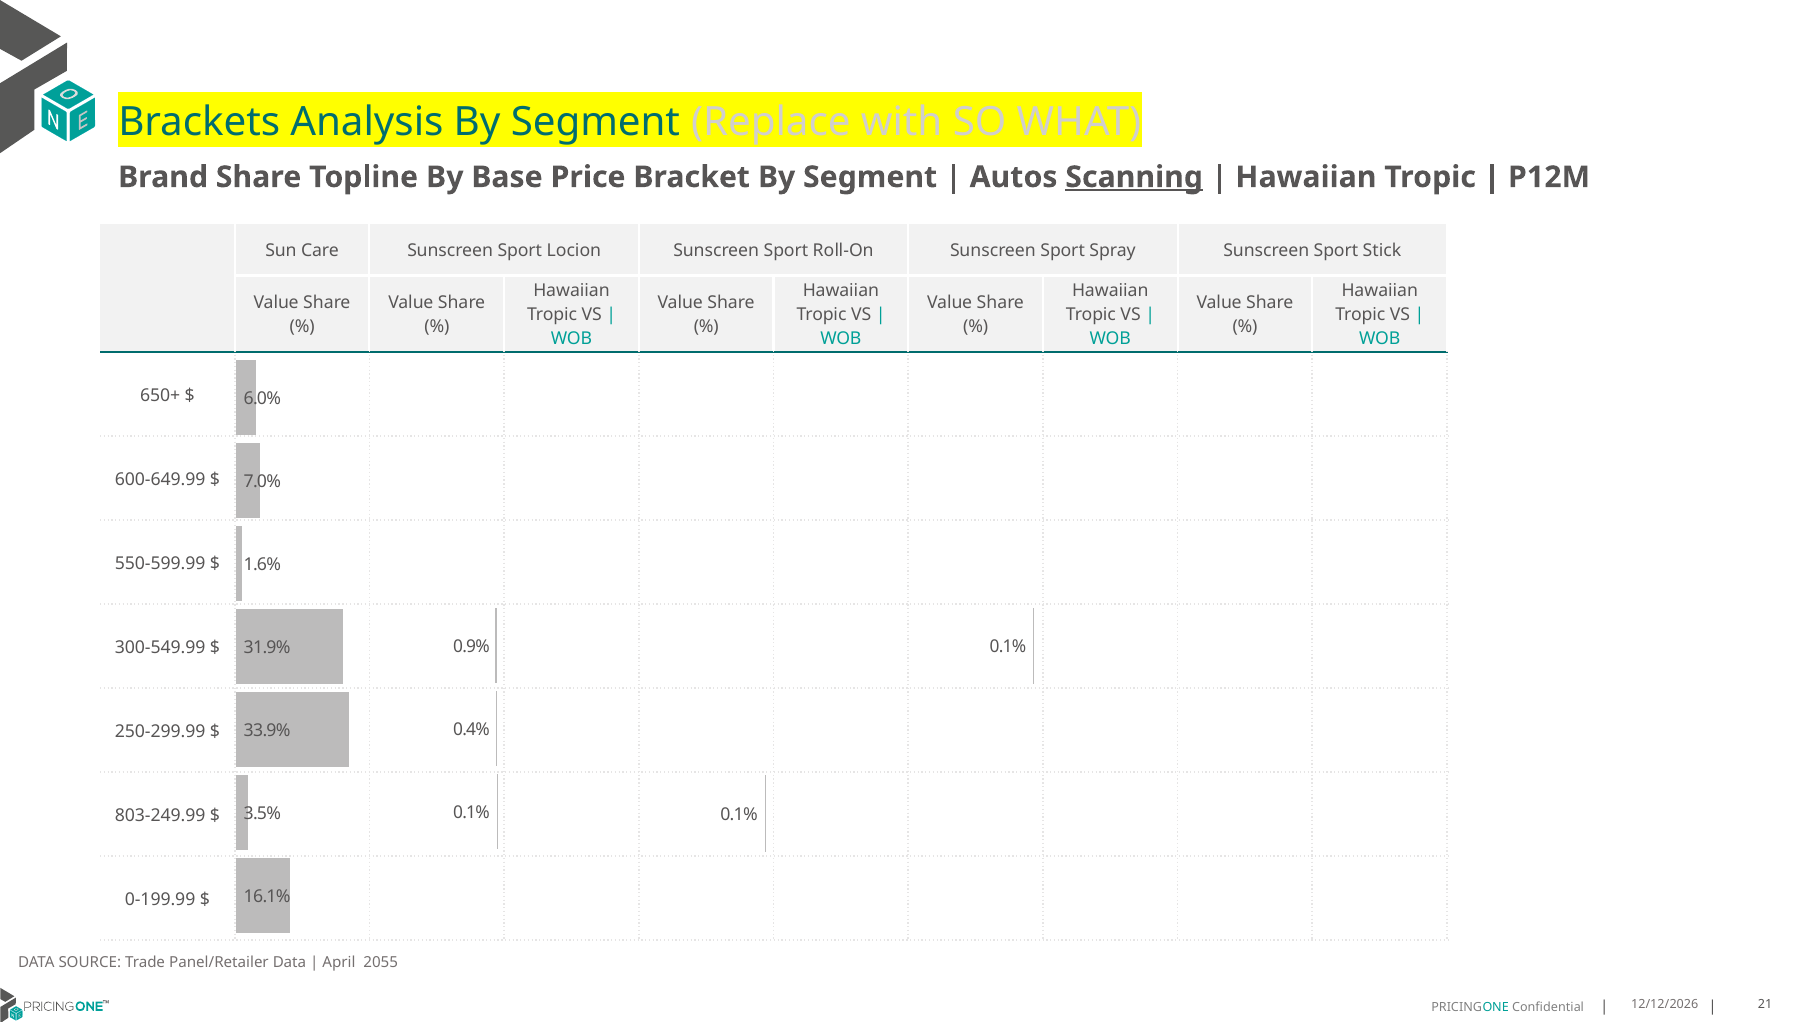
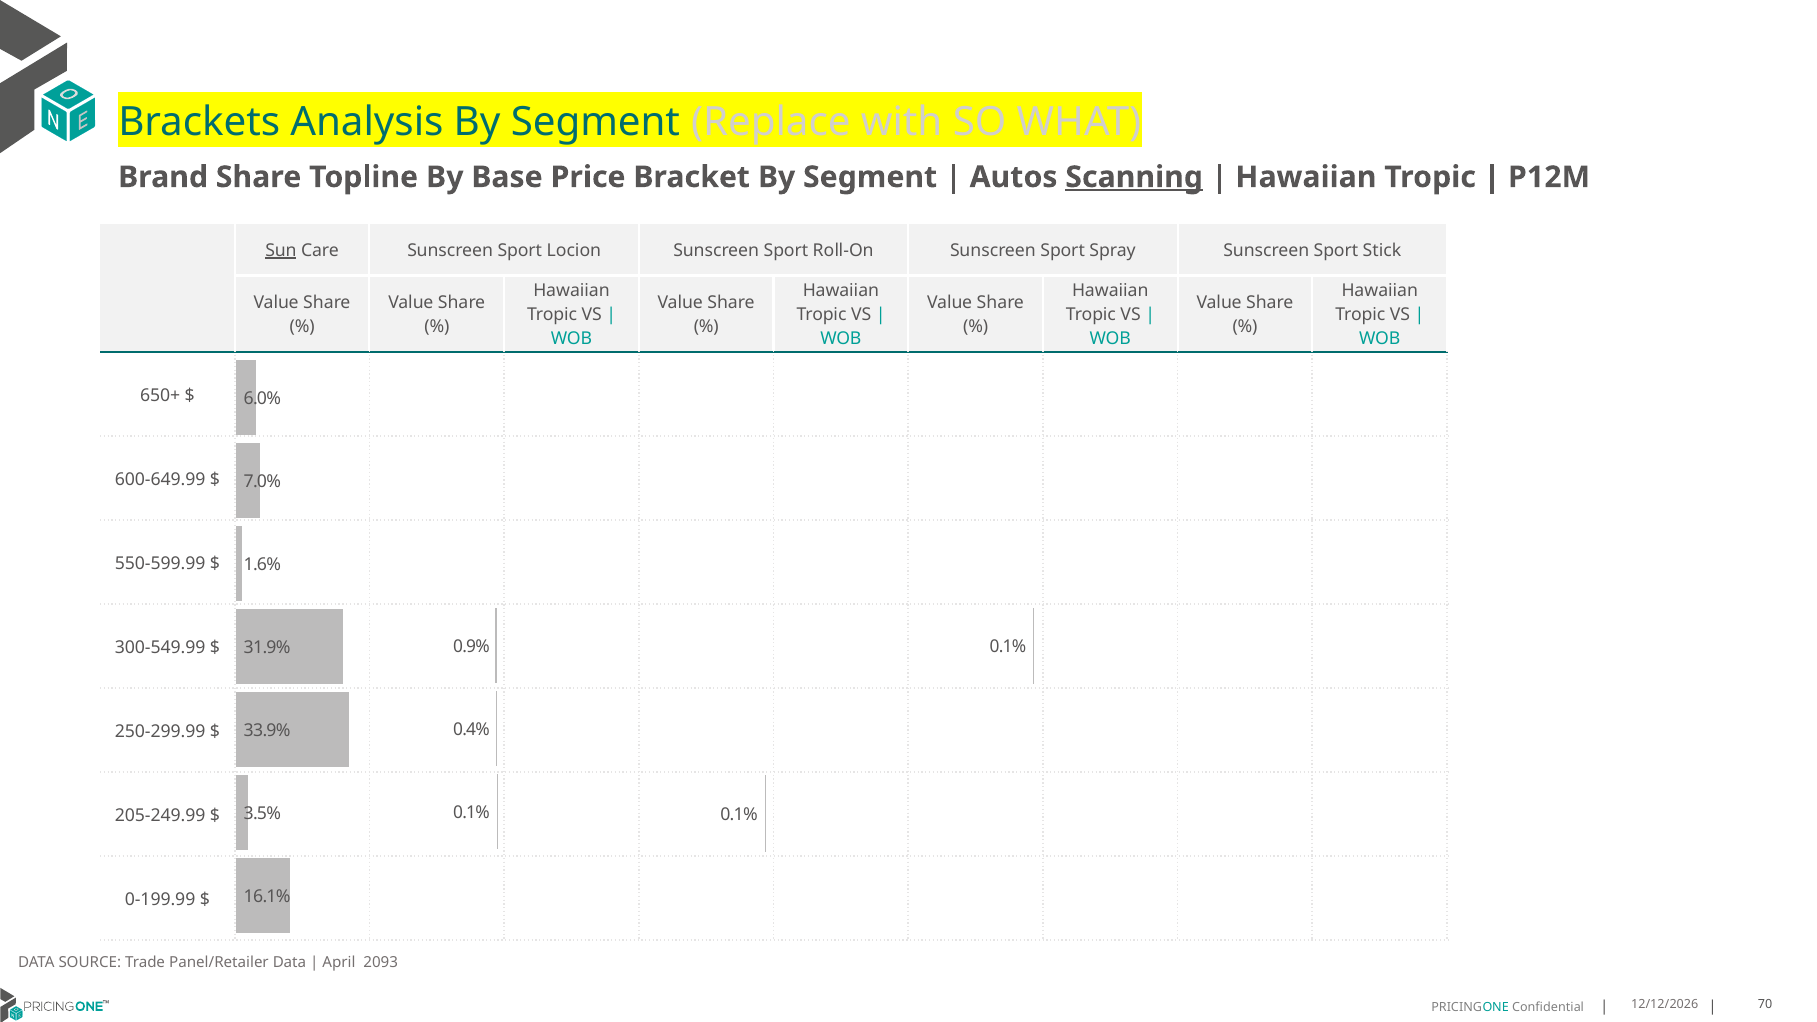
Sun underline: none -> present (281, 250)
803-249.99: 803-249.99 -> 205-249.99 (160, 816)
2055: 2055 -> 2093 (381, 963)
21: 21 -> 70 (1765, 1005)
